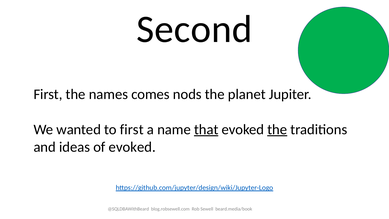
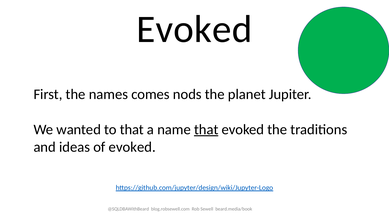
Second: Second -> Evoked (194, 29)
to first: first -> that (132, 129)
the underline: present -> none (277, 129)
